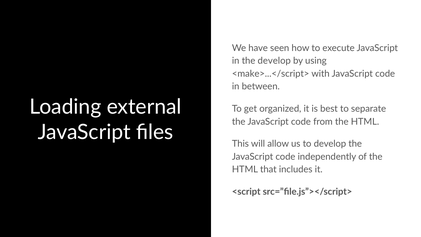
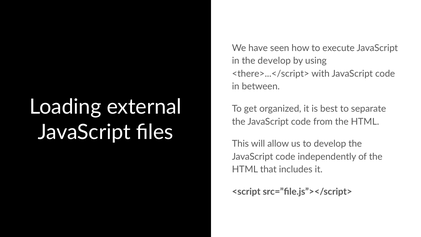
<make>...</script>: <make>...</script> -> <there>...</script> (271, 74)
